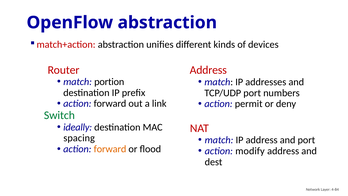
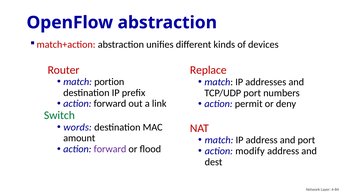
Address: Address -> Replace (208, 70)
ideally: ideally -> words (78, 127)
spacing: spacing -> amount (79, 138)
forward colour: orange -> purple (110, 149)
